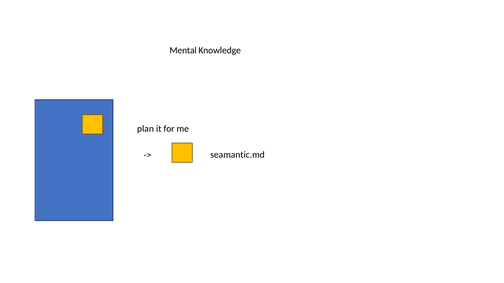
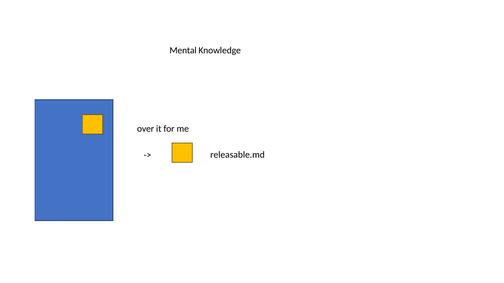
plan: plan -> over (146, 129)
seamantic.md: seamantic.md -> releasable.md (237, 155)
